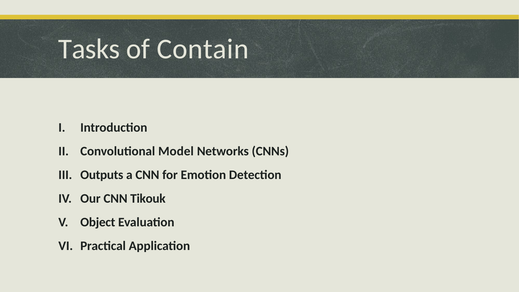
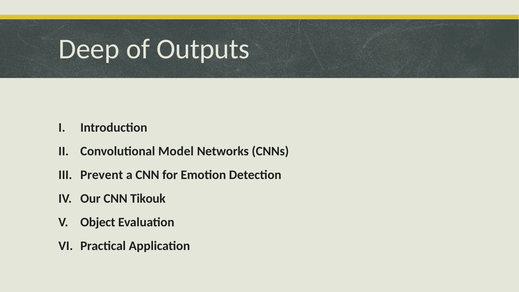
Tasks: Tasks -> Deep (89, 49)
Contain: Contain -> Outputs (203, 49)
Outputs: Outputs -> Prevent (102, 175)
